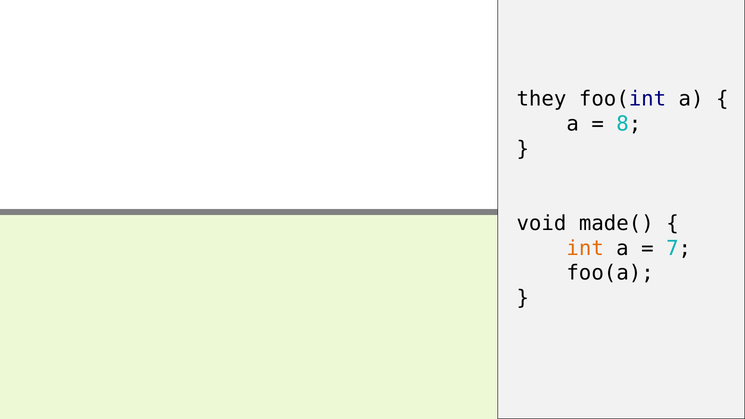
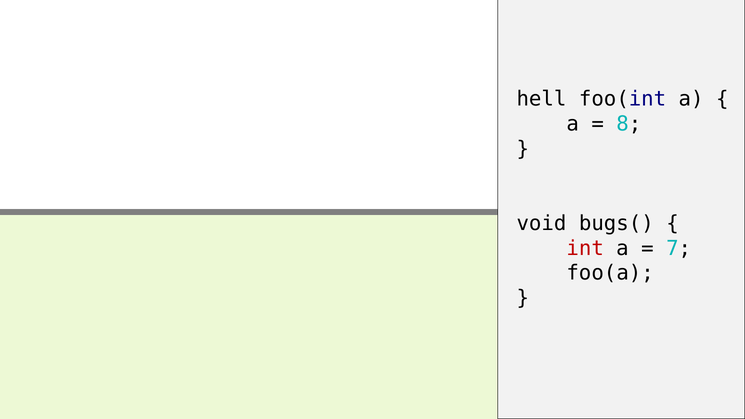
they: they -> hell (541, 99)
made(: made( -> bugs( (616, 223)
int colour: orange -> red (585, 248)
